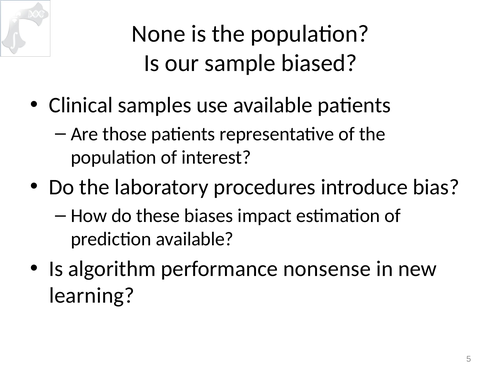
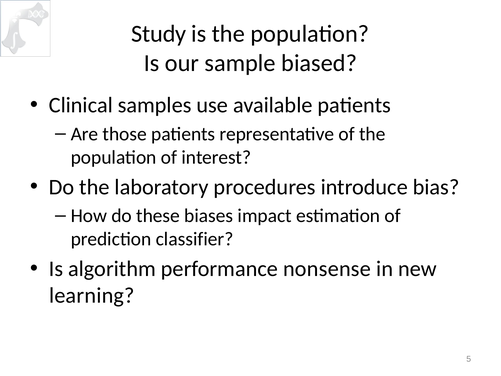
None: None -> Study (159, 34)
prediction available: available -> classifier (195, 239)
